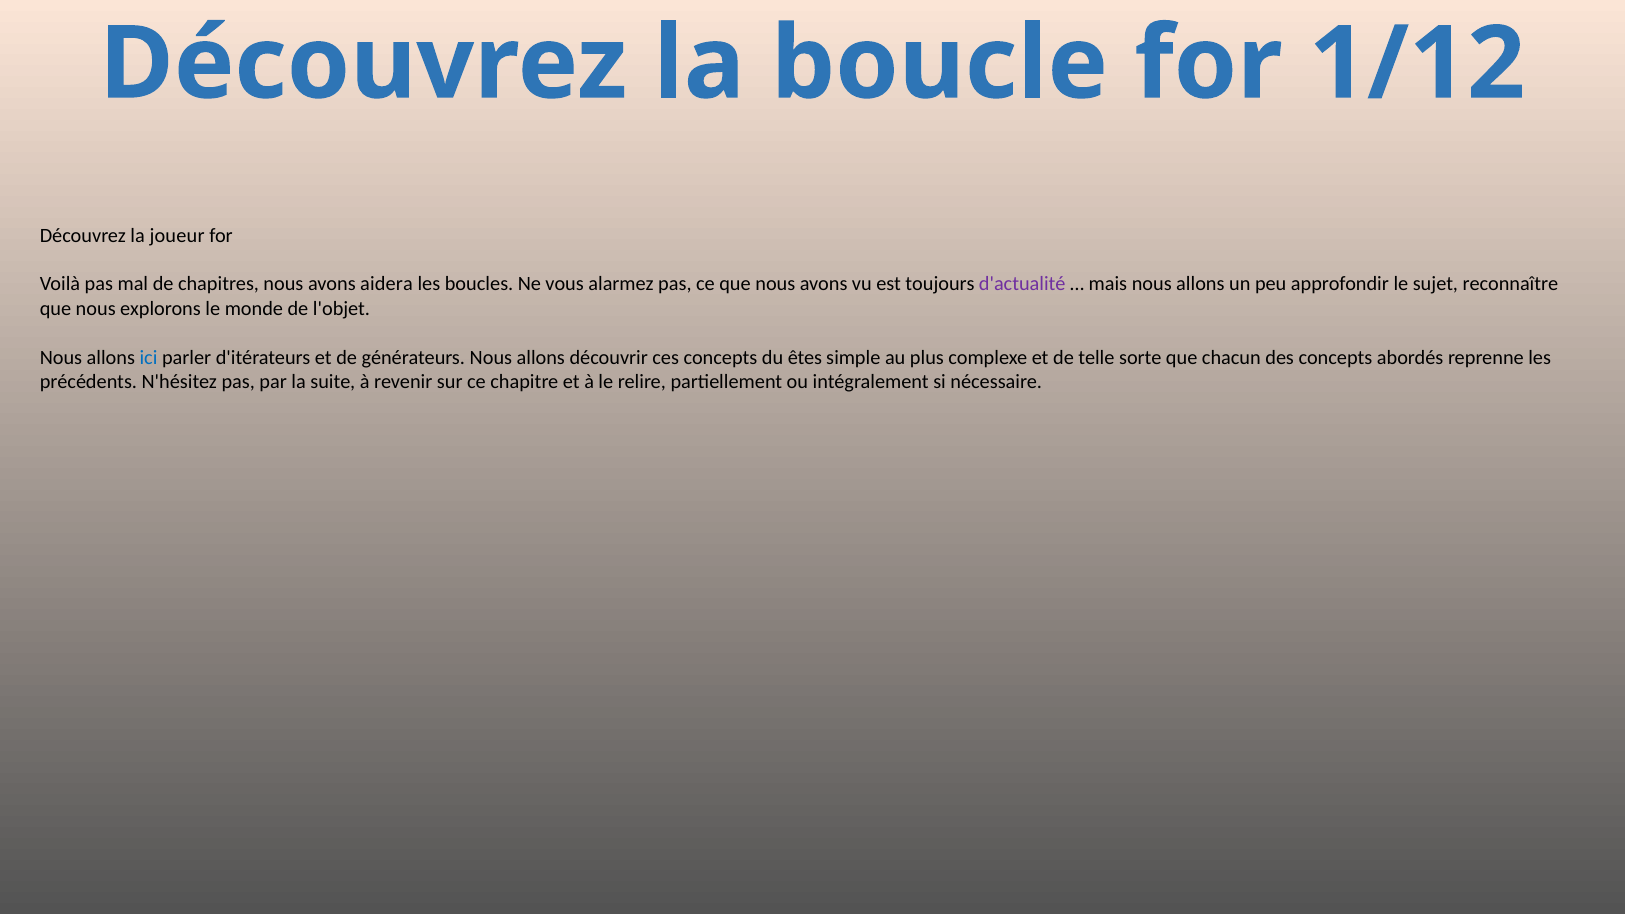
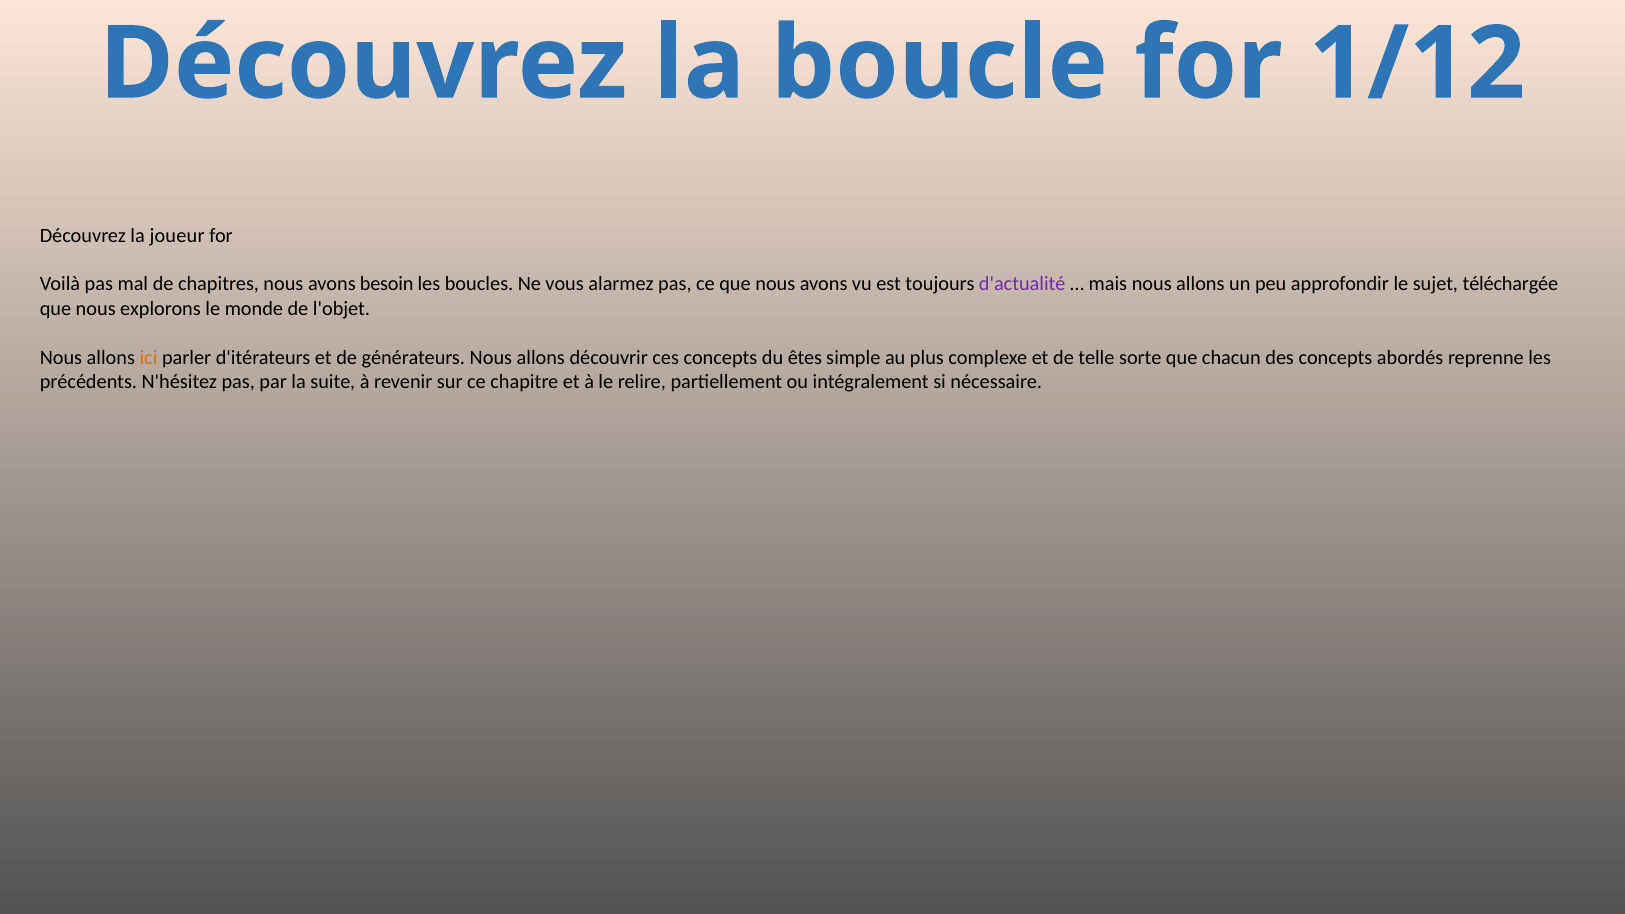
aidera: aidera -> besoin (387, 284)
reconnaître: reconnaître -> téléchargée (1510, 284)
ici colour: blue -> orange (149, 357)
